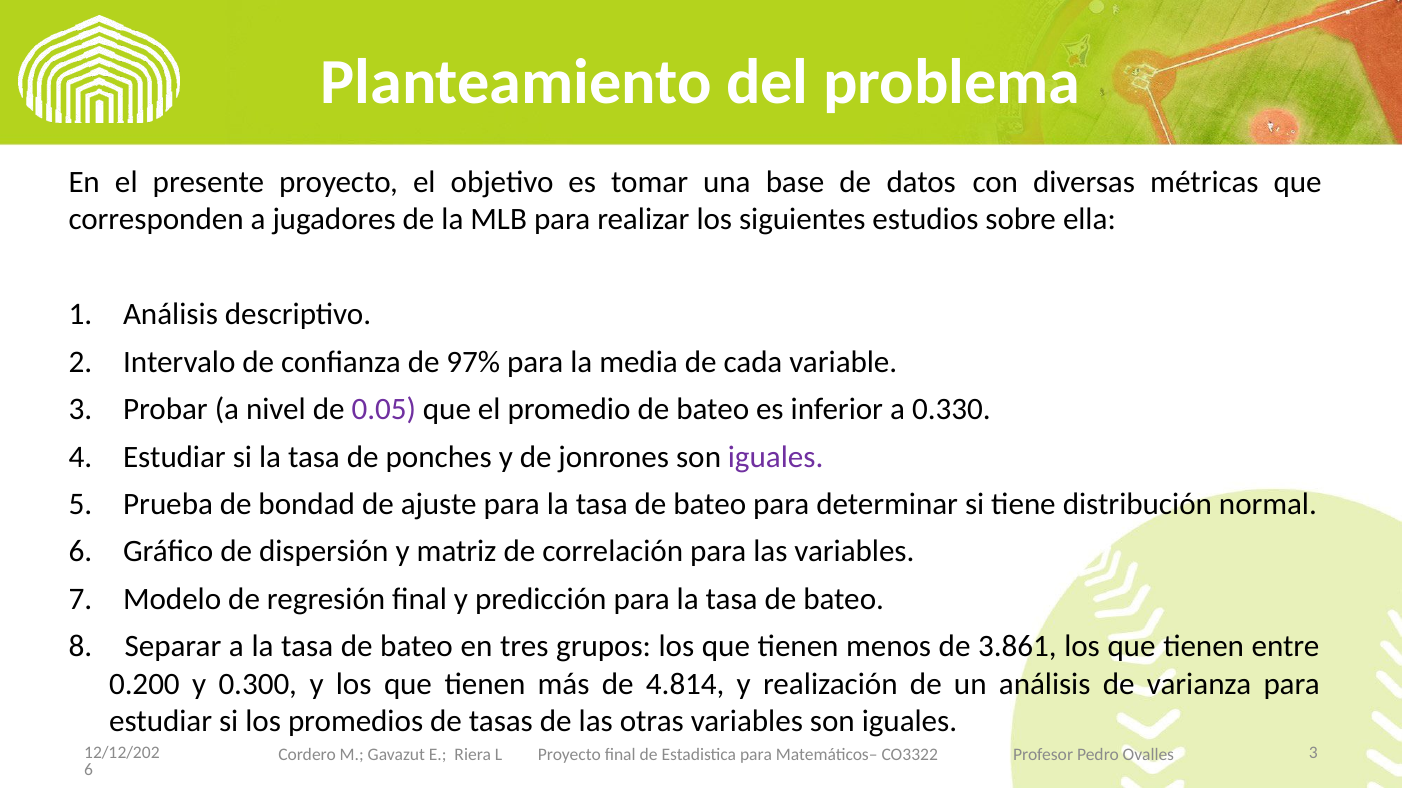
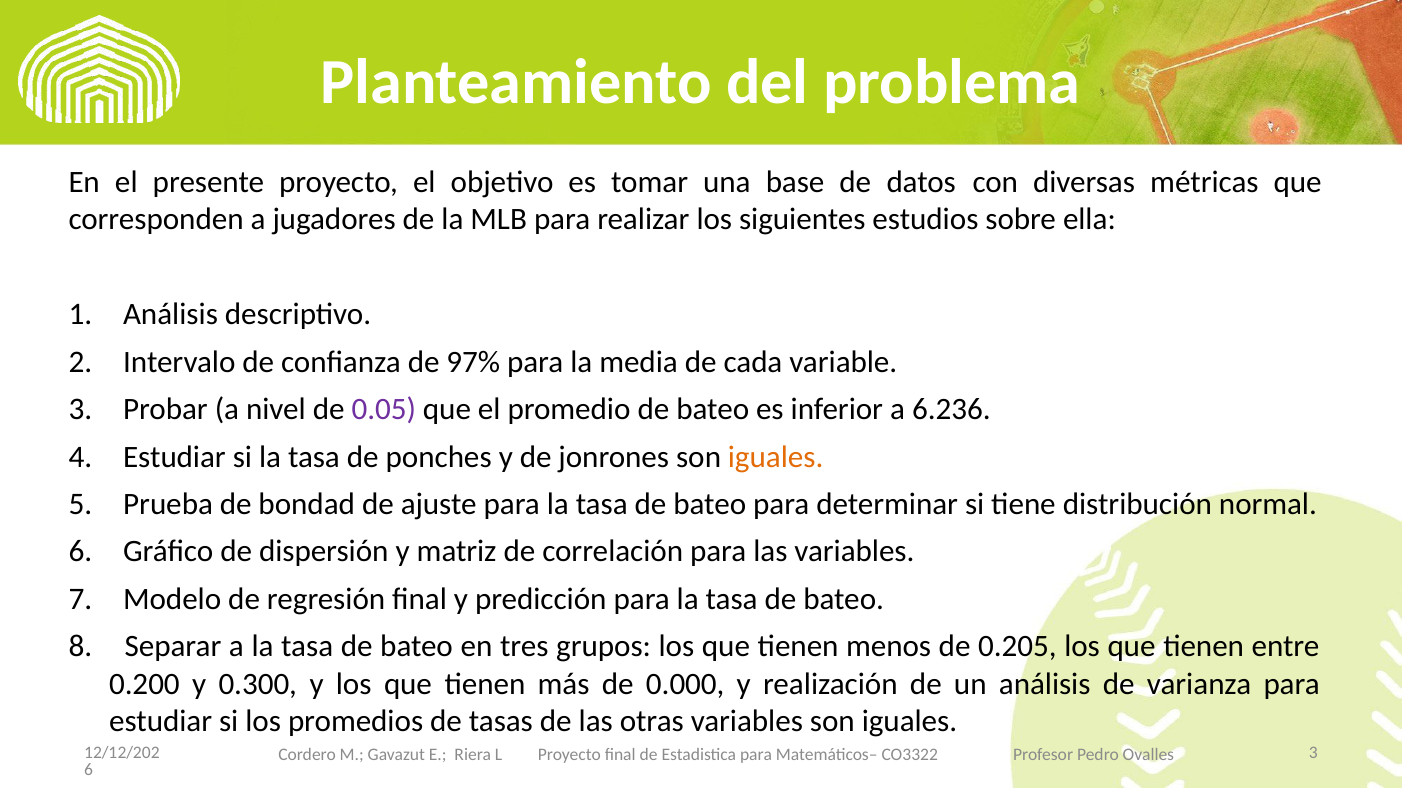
0.330: 0.330 -> 6.236 (951, 410)
iguales colour: purple -> orange (776, 457)
3.861: 3.861 -> 0.205 (1017, 647)
4.814: 4.814 -> 0.000 (685, 684)
